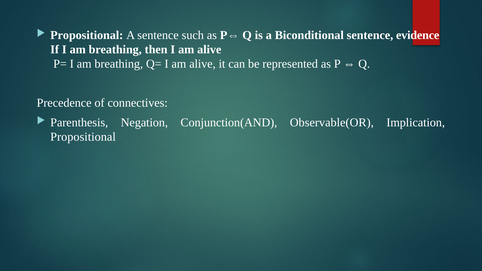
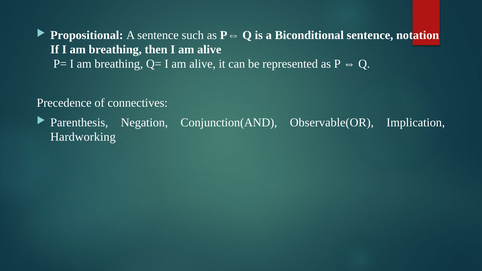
evidence: evidence -> notation (418, 35)
Propositional: Propositional -> Hardworking (83, 137)
